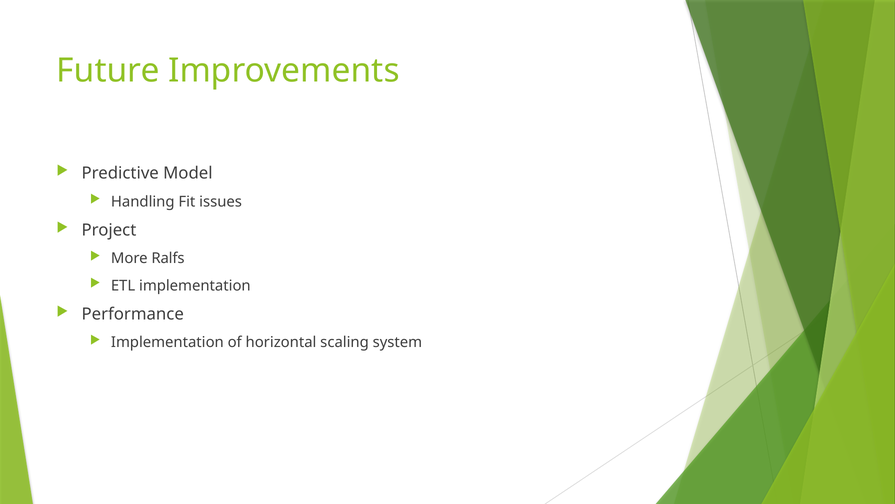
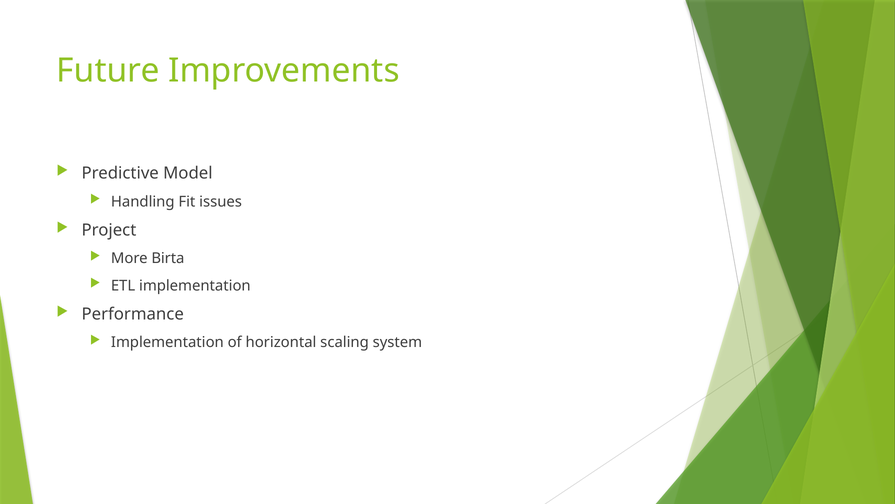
Ralfs: Ralfs -> Birta (168, 258)
